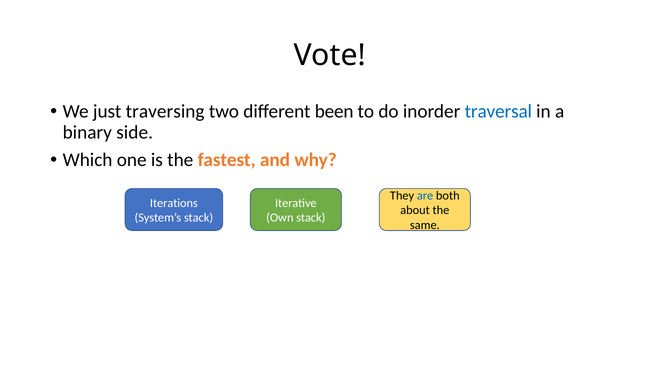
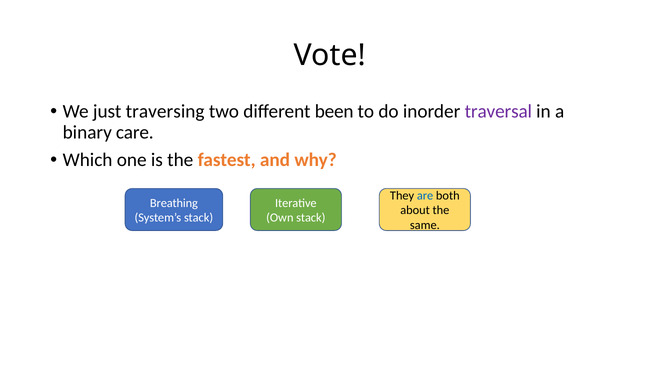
traversal colour: blue -> purple (498, 112)
side: side -> care (135, 132)
Iterations: Iterations -> Breathing (174, 203)
